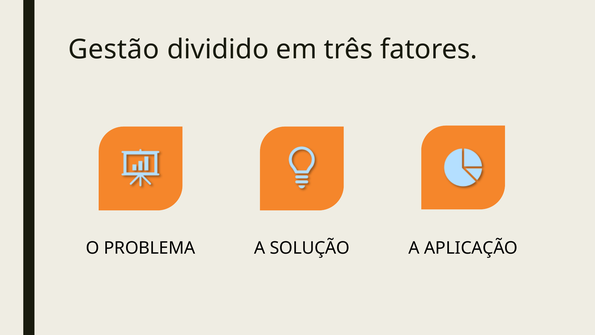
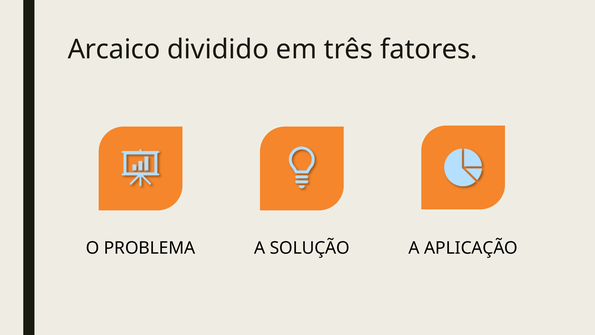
Gestão: Gestão -> Arcaico (114, 49)
